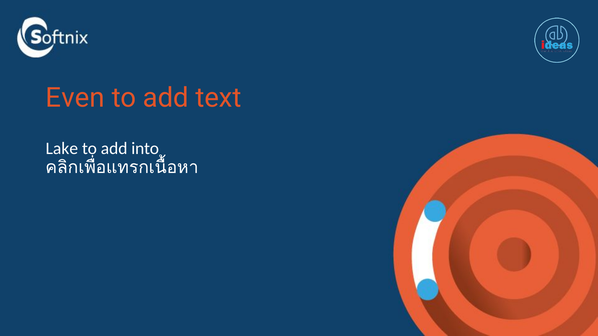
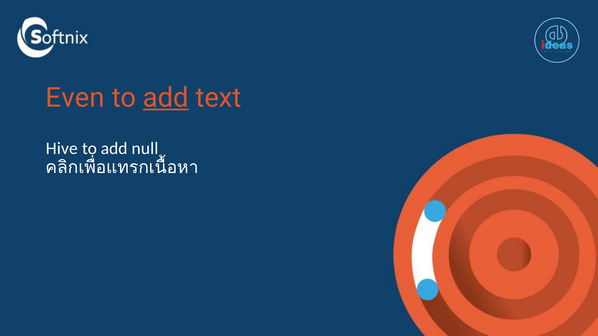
add underline: none -> present (166, 98)
Lake: Lake -> Hive (62, 149)
into: into -> null (145, 149)
